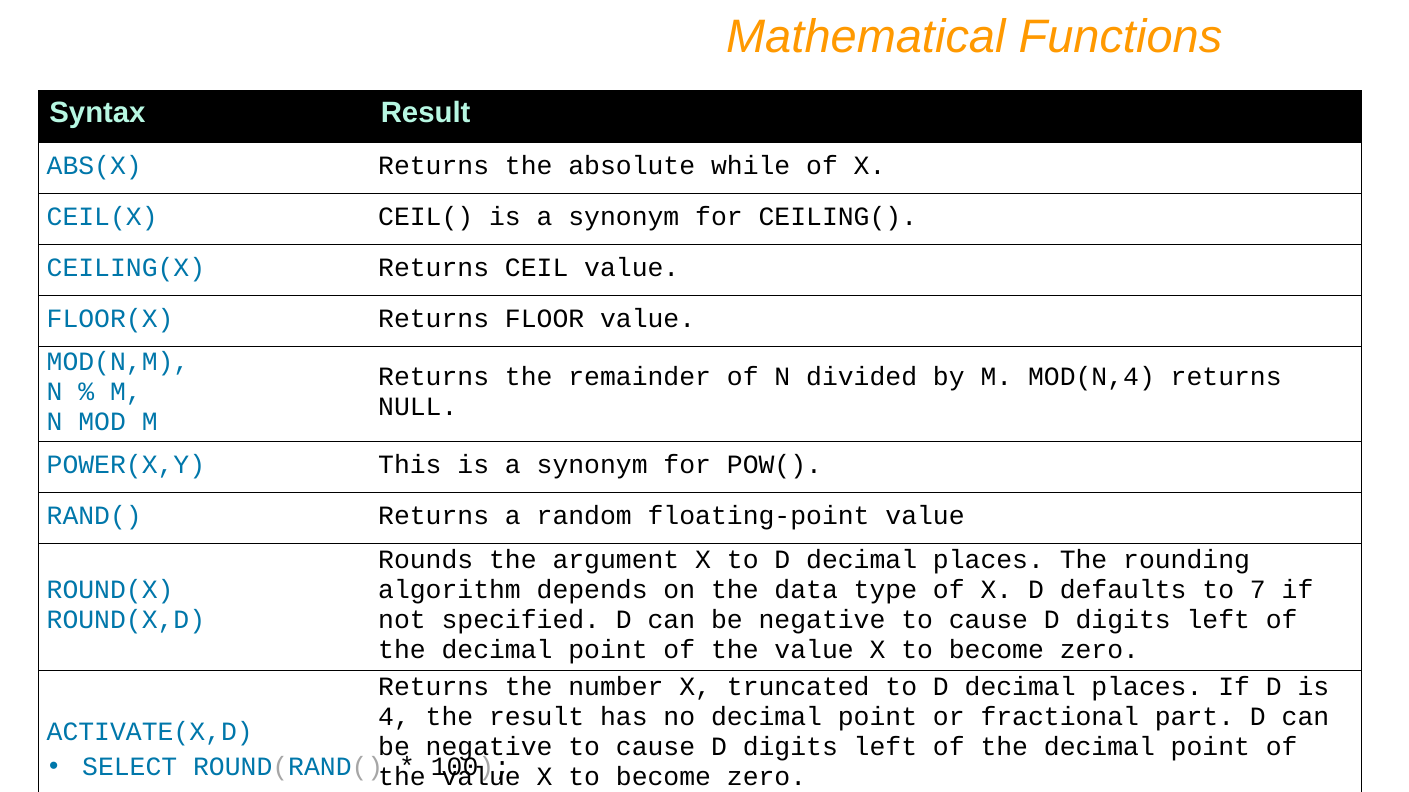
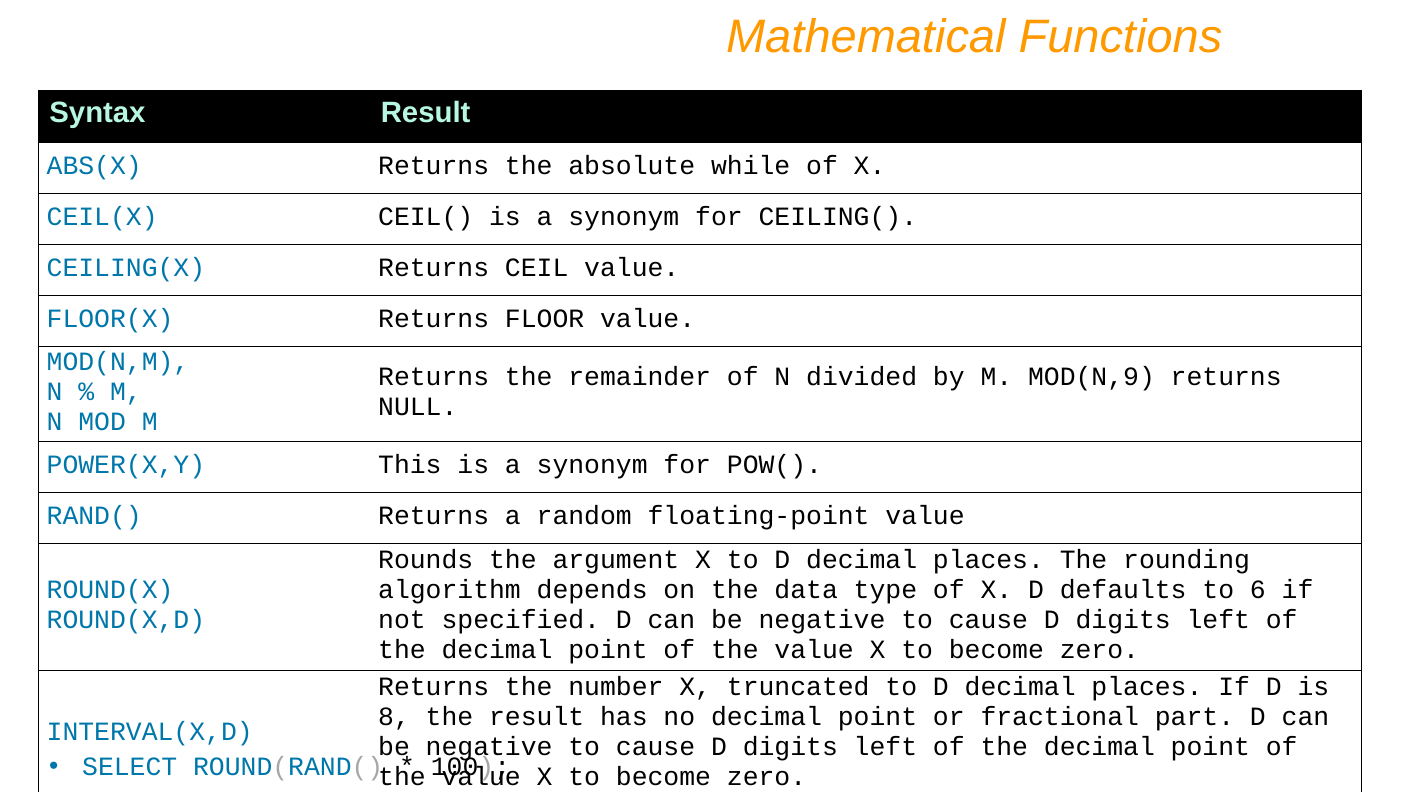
MOD(N,4: MOD(N,4 -> MOD(N,9 (1091, 377)
7: 7 -> 6 (1258, 591)
4: 4 -> 8 (394, 717)
ACTIVATE(X,D: ACTIVATE(X,D -> INTERVAL(X,D (150, 732)
